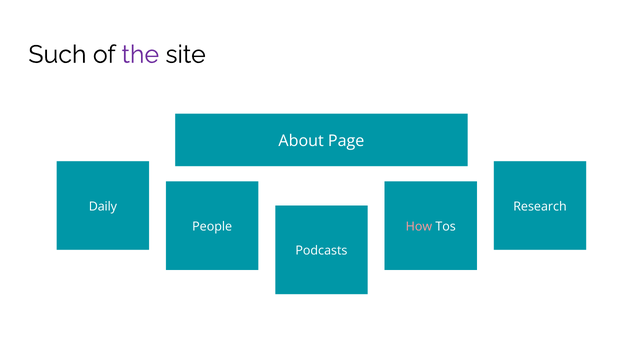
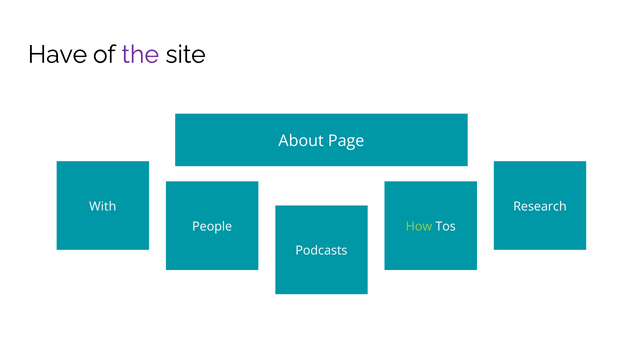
Such: Such -> Have (58, 54)
Daily: Daily -> With (103, 206)
How colour: pink -> light green (419, 226)
